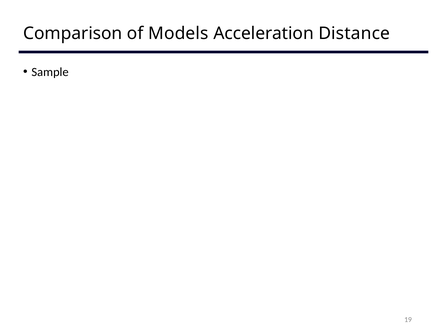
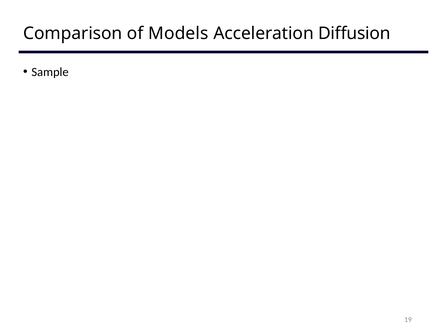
Distance: Distance -> Diffusion (354, 33)
